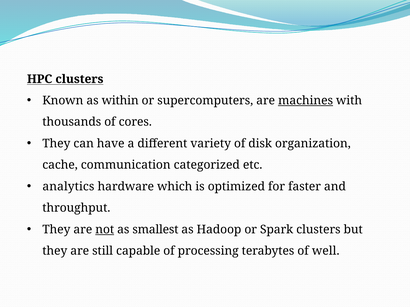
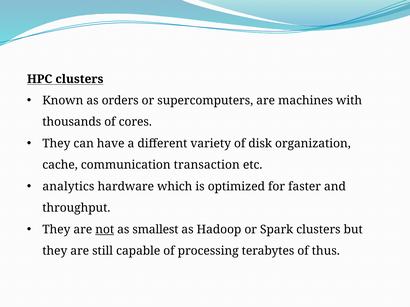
within: within -> orders (120, 101)
machines underline: present -> none (306, 101)
categorized: categorized -> transaction (207, 165)
well: well -> thus (326, 251)
